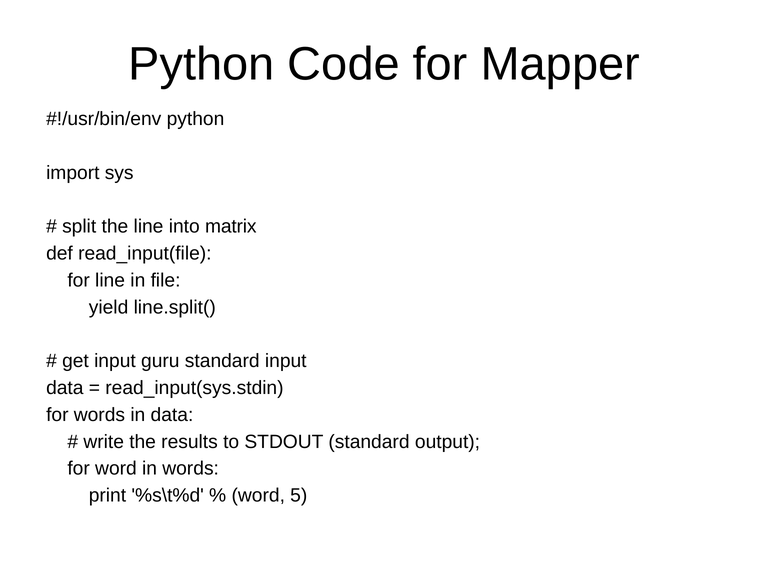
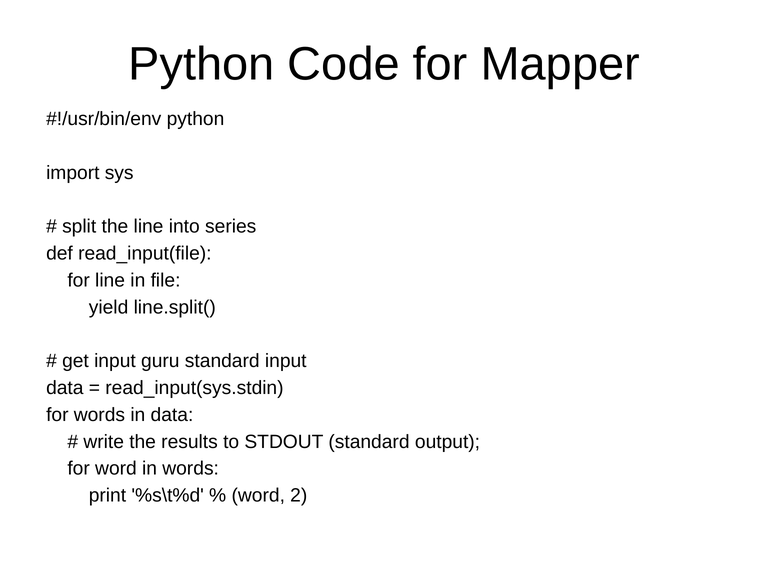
matrix: matrix -> series (231, 227)
5: 5 -> 2 (299, 496)
